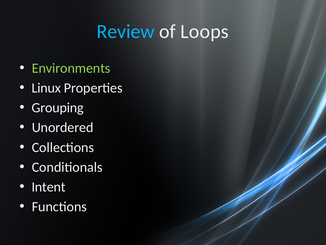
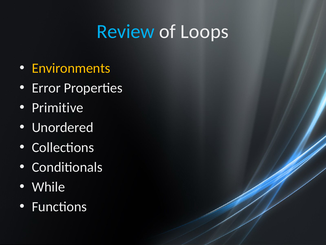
Environments colour: light green -> yellow (71, 68)
Linux: Linux -> Error (46, 88)
Grouping: Grouping -> Primitive (58, 108)
Intent: Intent -> While (48, 187)
